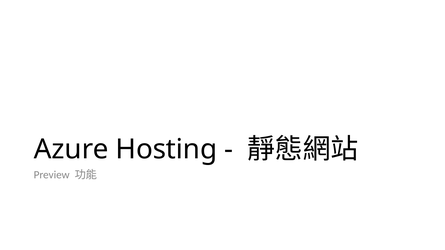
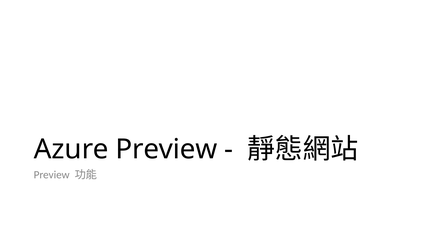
Azure Hosting: Hosting -> Preview (166, 150)
